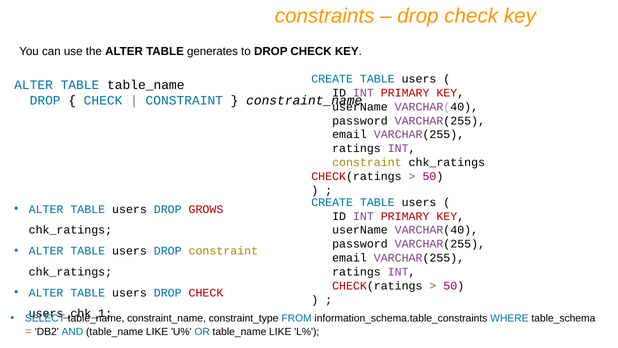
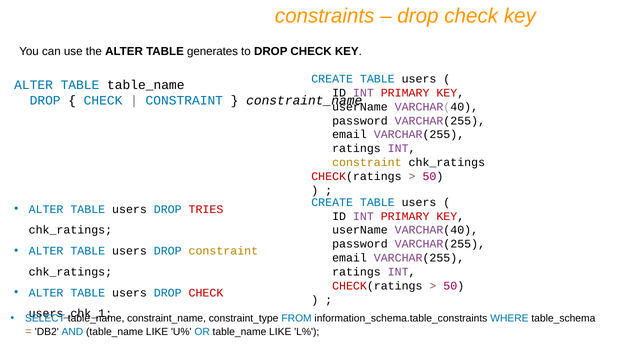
GROWS: GROWS -> TRIES (206, 209)
